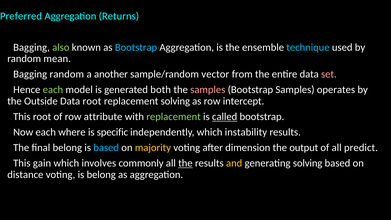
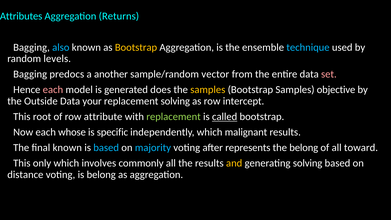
Preferred: Preferred -> Attributes (21, 16)
also colour: light green -> light blue (61, 47)
Bootstrap colour: light blue -> yellow (136, 47)
mean: mean -> levels (57, 59)
random: random -> predocs (67, 74)
each colour: light green -> pink (53, 90)
both: both -> does (161, 90)
samples colour: pink -> yellow (208, 90)
operates: operates -> objective (336, 90)
Data root: root -> your (92, 101)
where: where -> whose (72, 132)
instability: instability -> malignant (246, 132)
final belong: belong -> known (67, 148)
majority colour: yellow -> light blue (153, 148)
dimension: dimension -> represents (248, 148)
the output: output -> belong (304, 148)
predict: predict -> toward (361, 148)
gain: gain -> only (42, 163)
the underline: present -> none (185, 163)
